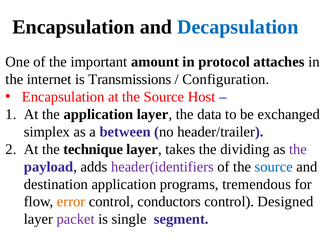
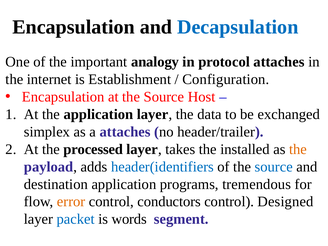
amount: amount -> analogy (155, 62)
Transmissions: Transmissions -> Establishment (130, 79)
a between: between -> attaches (125, 132)
technique: technique -> processed (93, 149)
dividing: dividing -> installed (245, 149)
the colour: purple -> orange (298, 149)
header(identifiers colour: purple -> blue (162, 167)
packet colour: purple -> blue (76, 219)
single: single -> words (129, 219)
